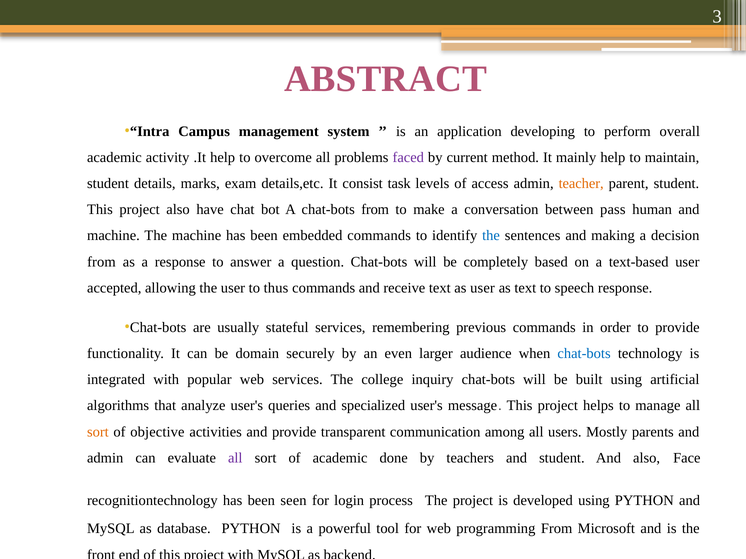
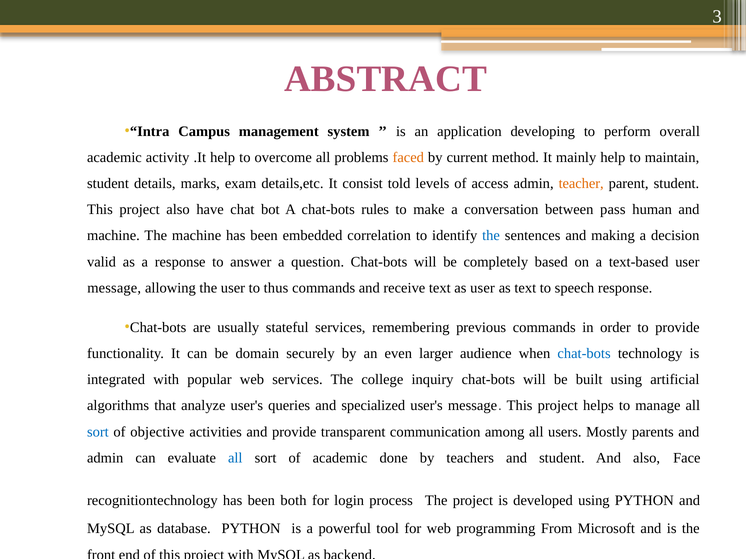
faced colour: purple -> orange (408, 158)
task: task -> told (399, 184)
chat-bots from: from -> rules (375, 210)
embedded commands: commands -> correlation (379, 236)
from: from -> valid (102, 262)
accepted: accepted -> message (114, 288)
sort colour: orange -> blue (98, 432)
all colour: purple -> blue (235, 458)
seen: seen -> both (294, 501)
